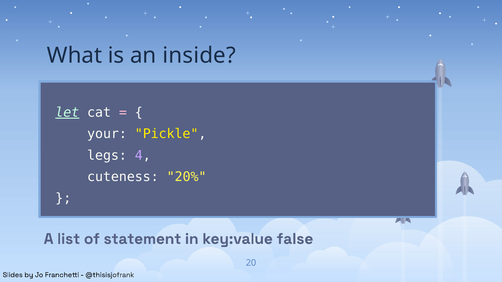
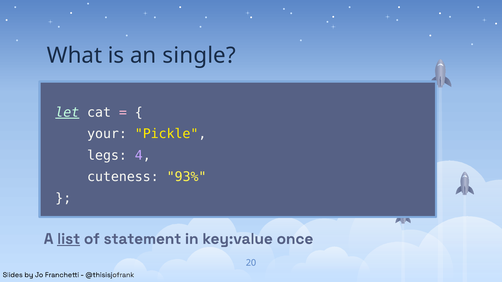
inside: inside -> single (199, 55)
20%: 20% -> 93% (187, 177)
list underline: none -> present (69, 239)
false: false -> once (295, 239)
